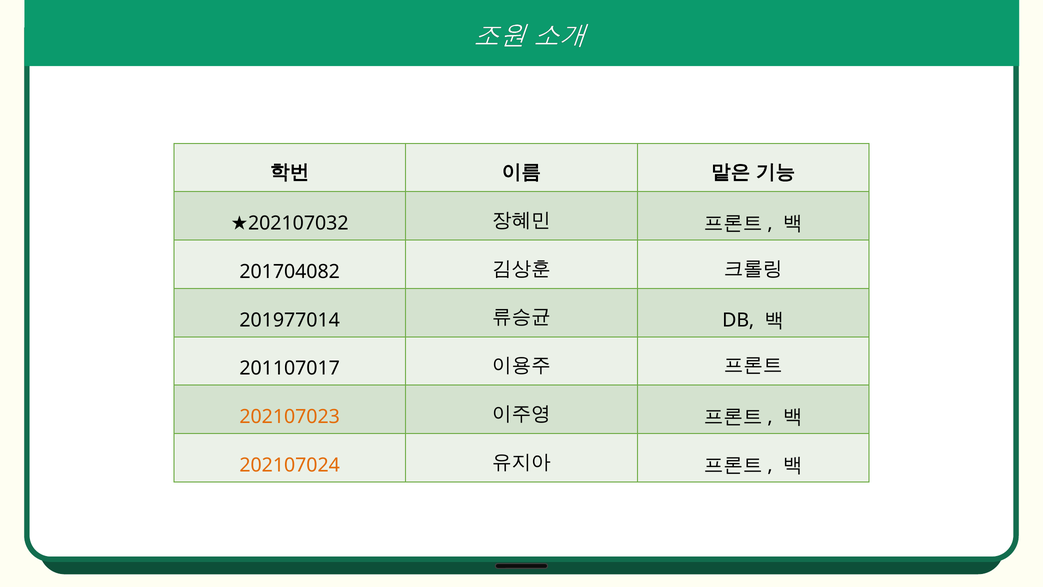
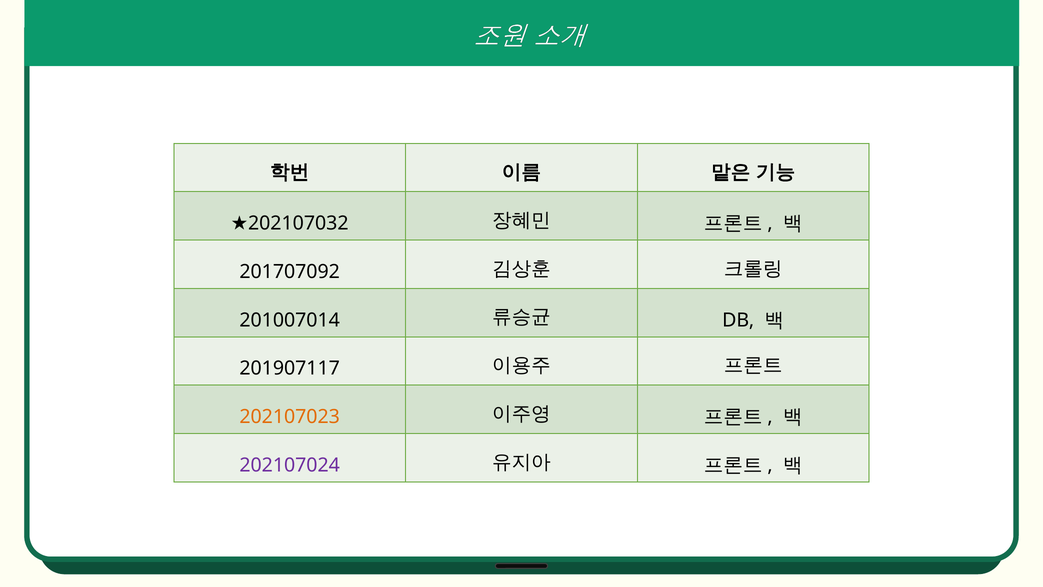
201704082: 201704082 -> 201707092 (290, 272)
201977014: 201977014 -> 201007014 (290, 320)
201107017: 201107017 -> 201907117 (290, 368)
202107024 colour: orange -> purple (290, 465)
